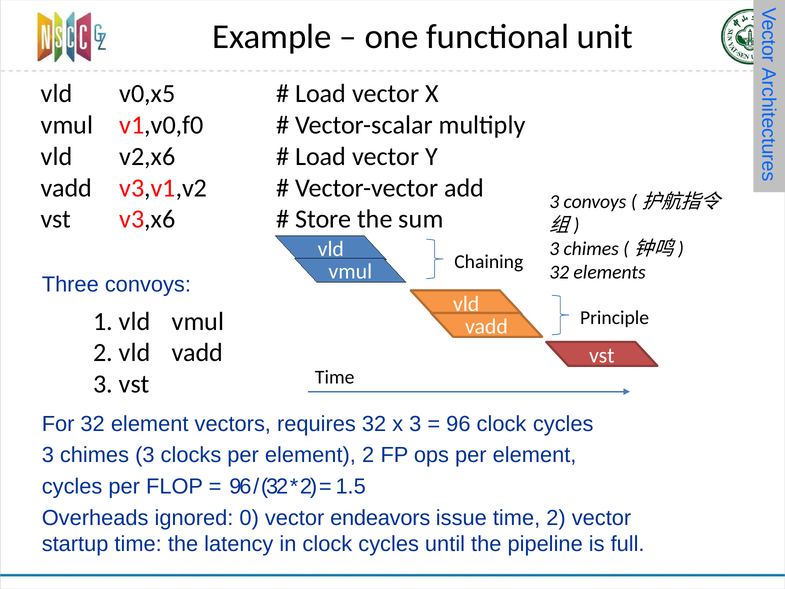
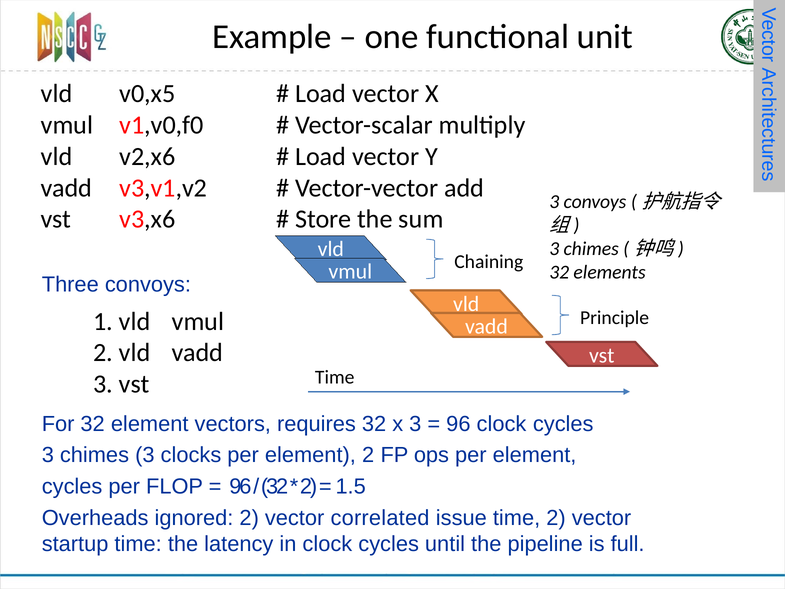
ignored 0: 0 -> 2 (249, 518)
endeavors: endeavors -> correlated (380, 518)
